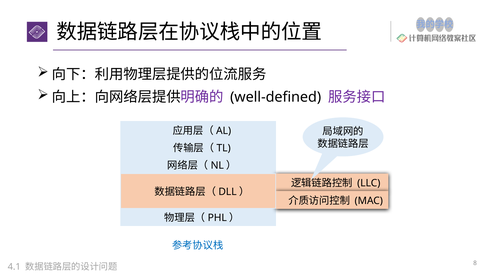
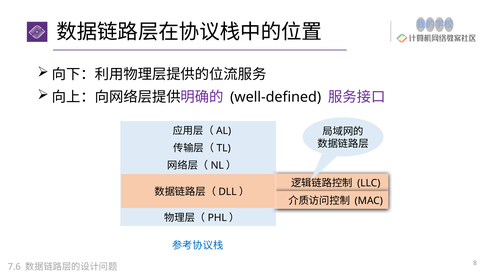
4.1: 4.1 -> 7.6 (14, 267)
